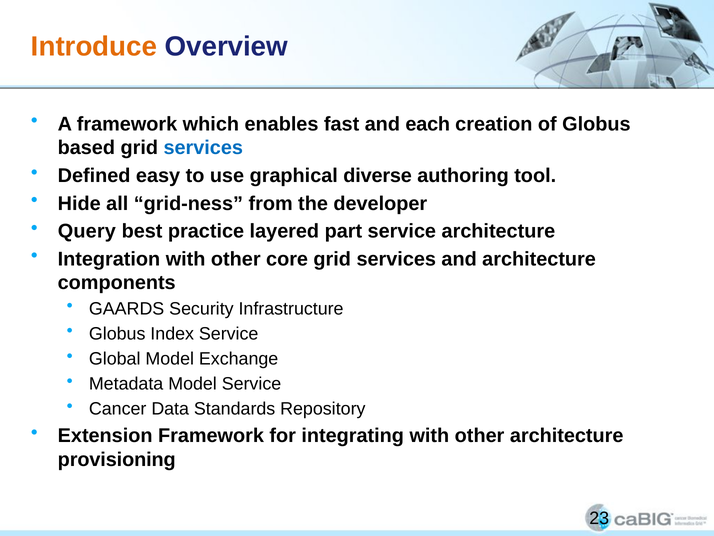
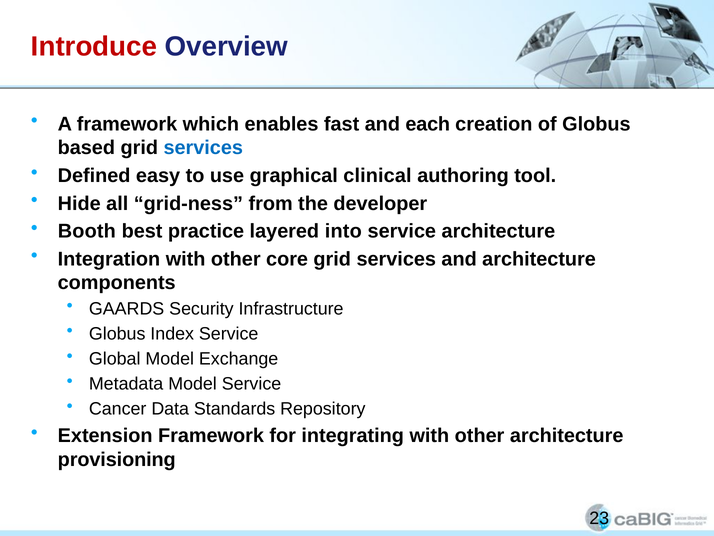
Introduce colour: orange -> red (94, 47)
diverse: diverse -> clinical (377, 176)
Query: Query -> Booth (87, 231)
part: part -> into (343, 231)
